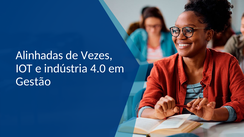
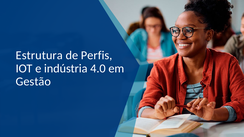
Alinhadas: Alinhadas -> Estrutura (39, 55)
Vezes: Vezes -> Perfis (97, 55)
